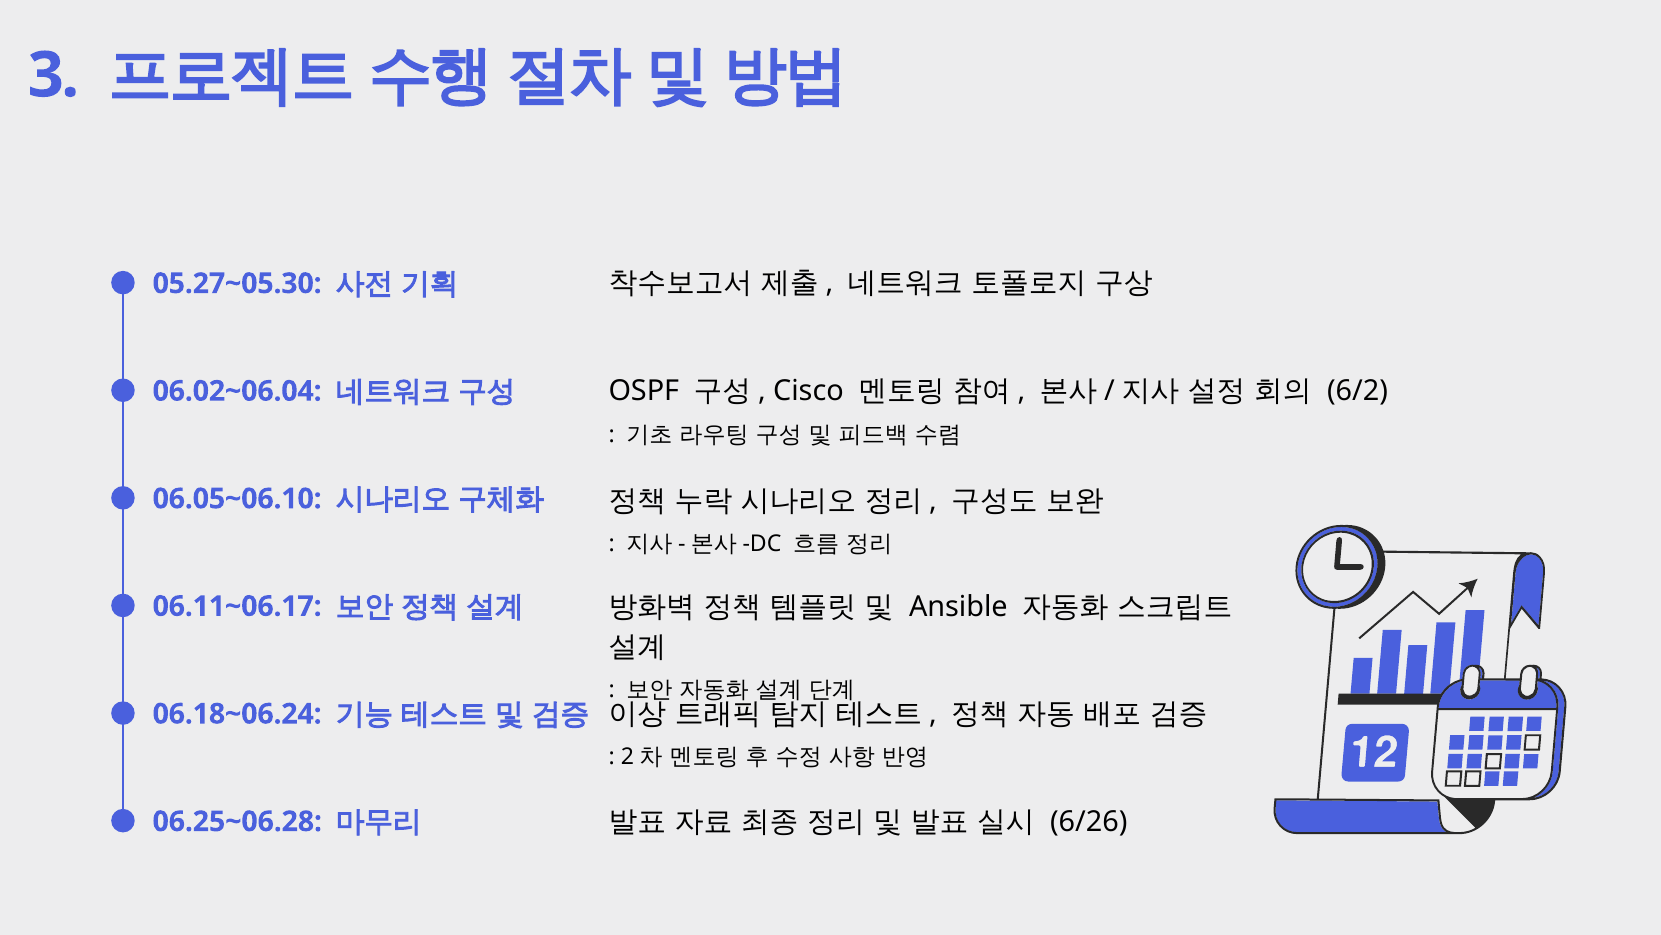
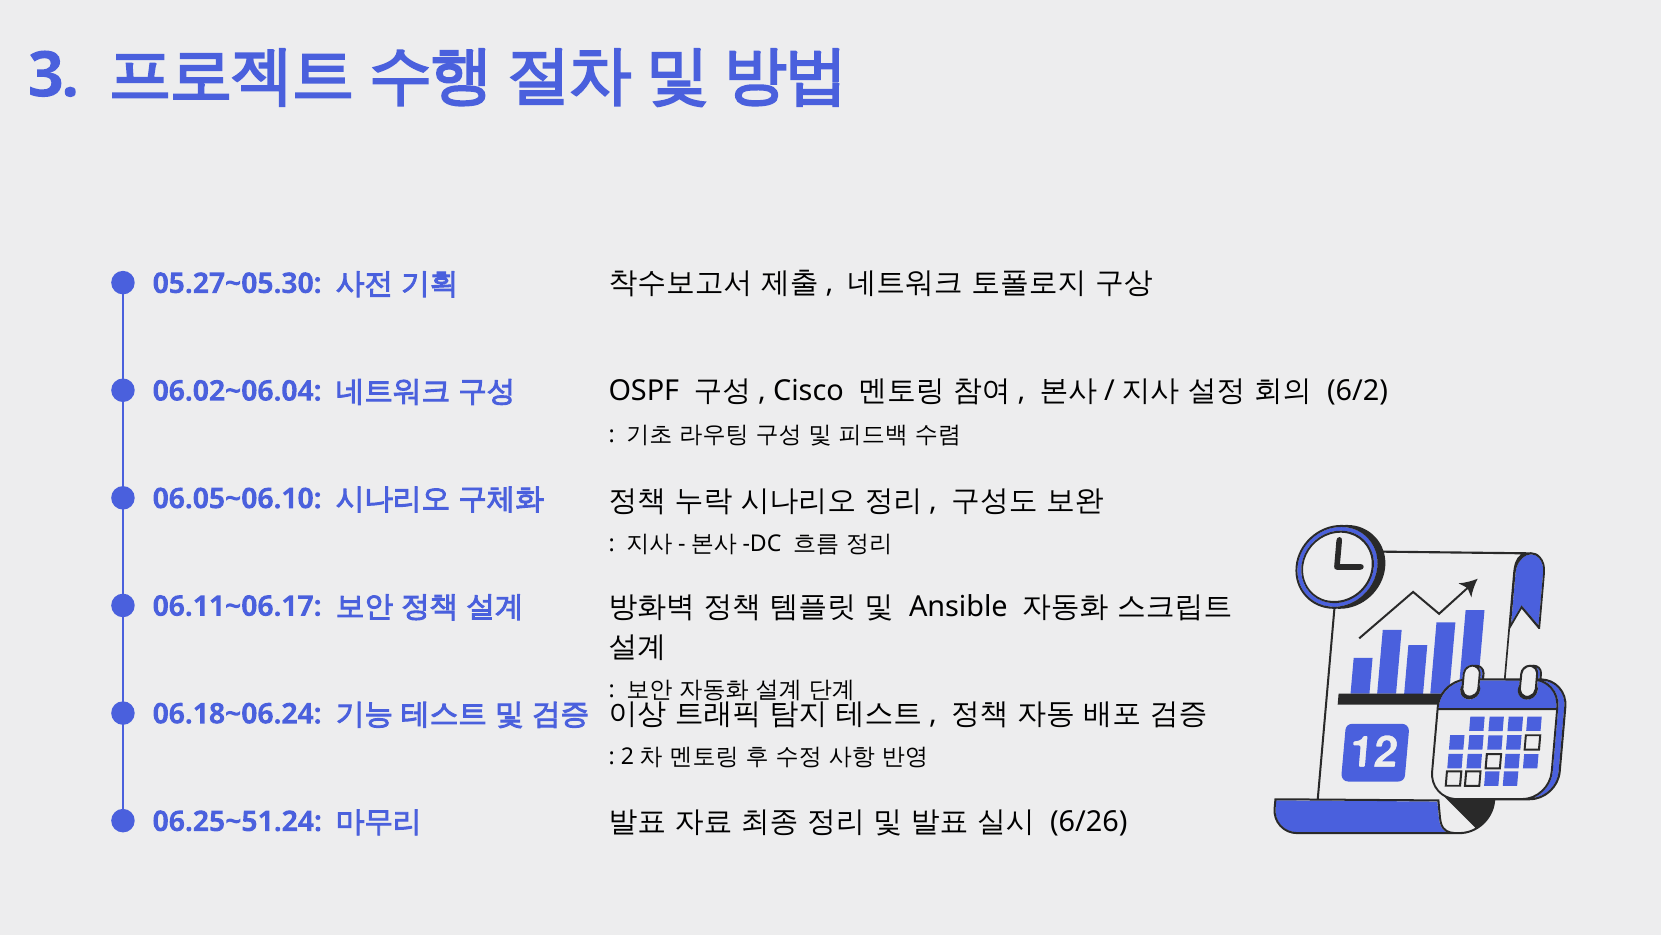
06.25~06.28: 06.25~06.28 -> 06.25~51.24 (237, 821)
